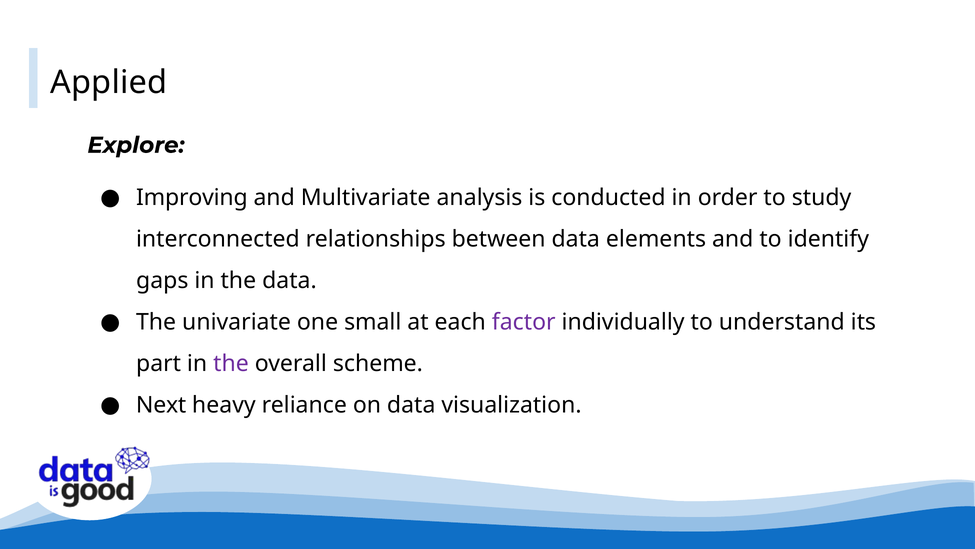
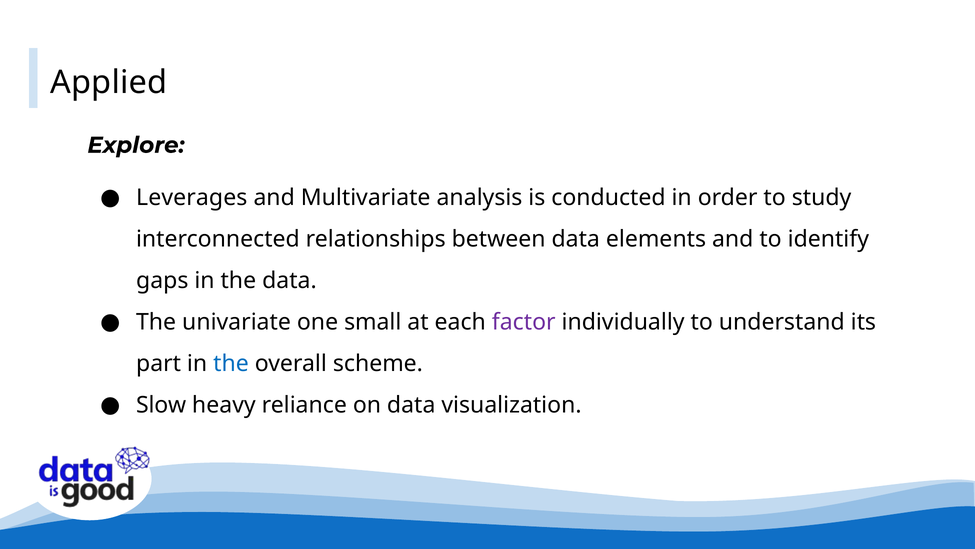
Improving: Improving -> Leverages (192, 197)
the colour: purple -> blue (231, 363)
Next: Next -> Slow (161, 405)
